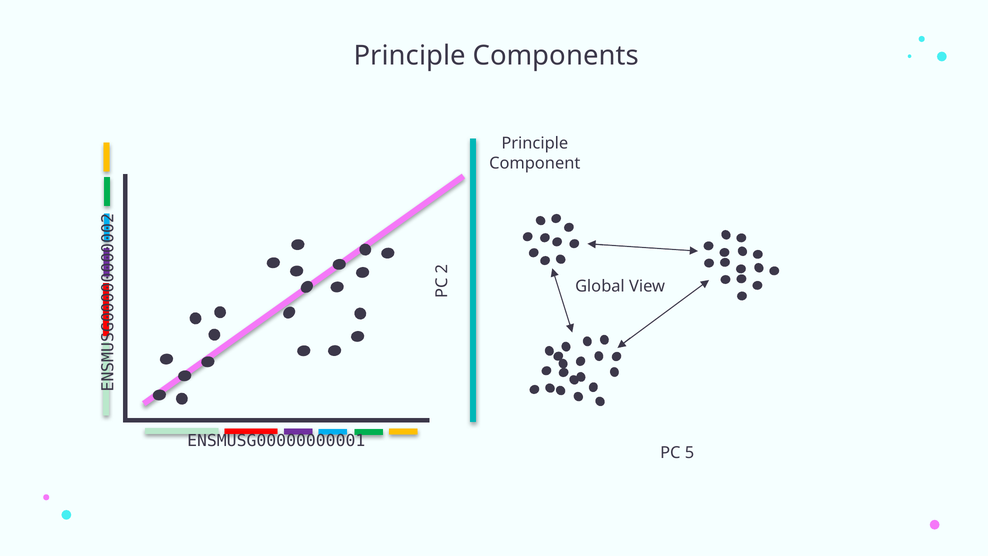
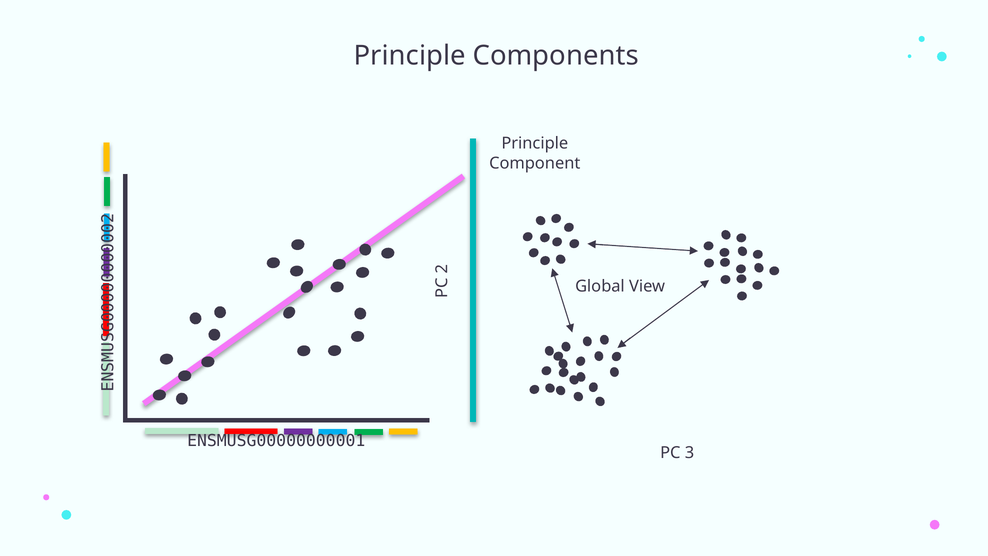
5: 5 -> 3 (689, 452)
